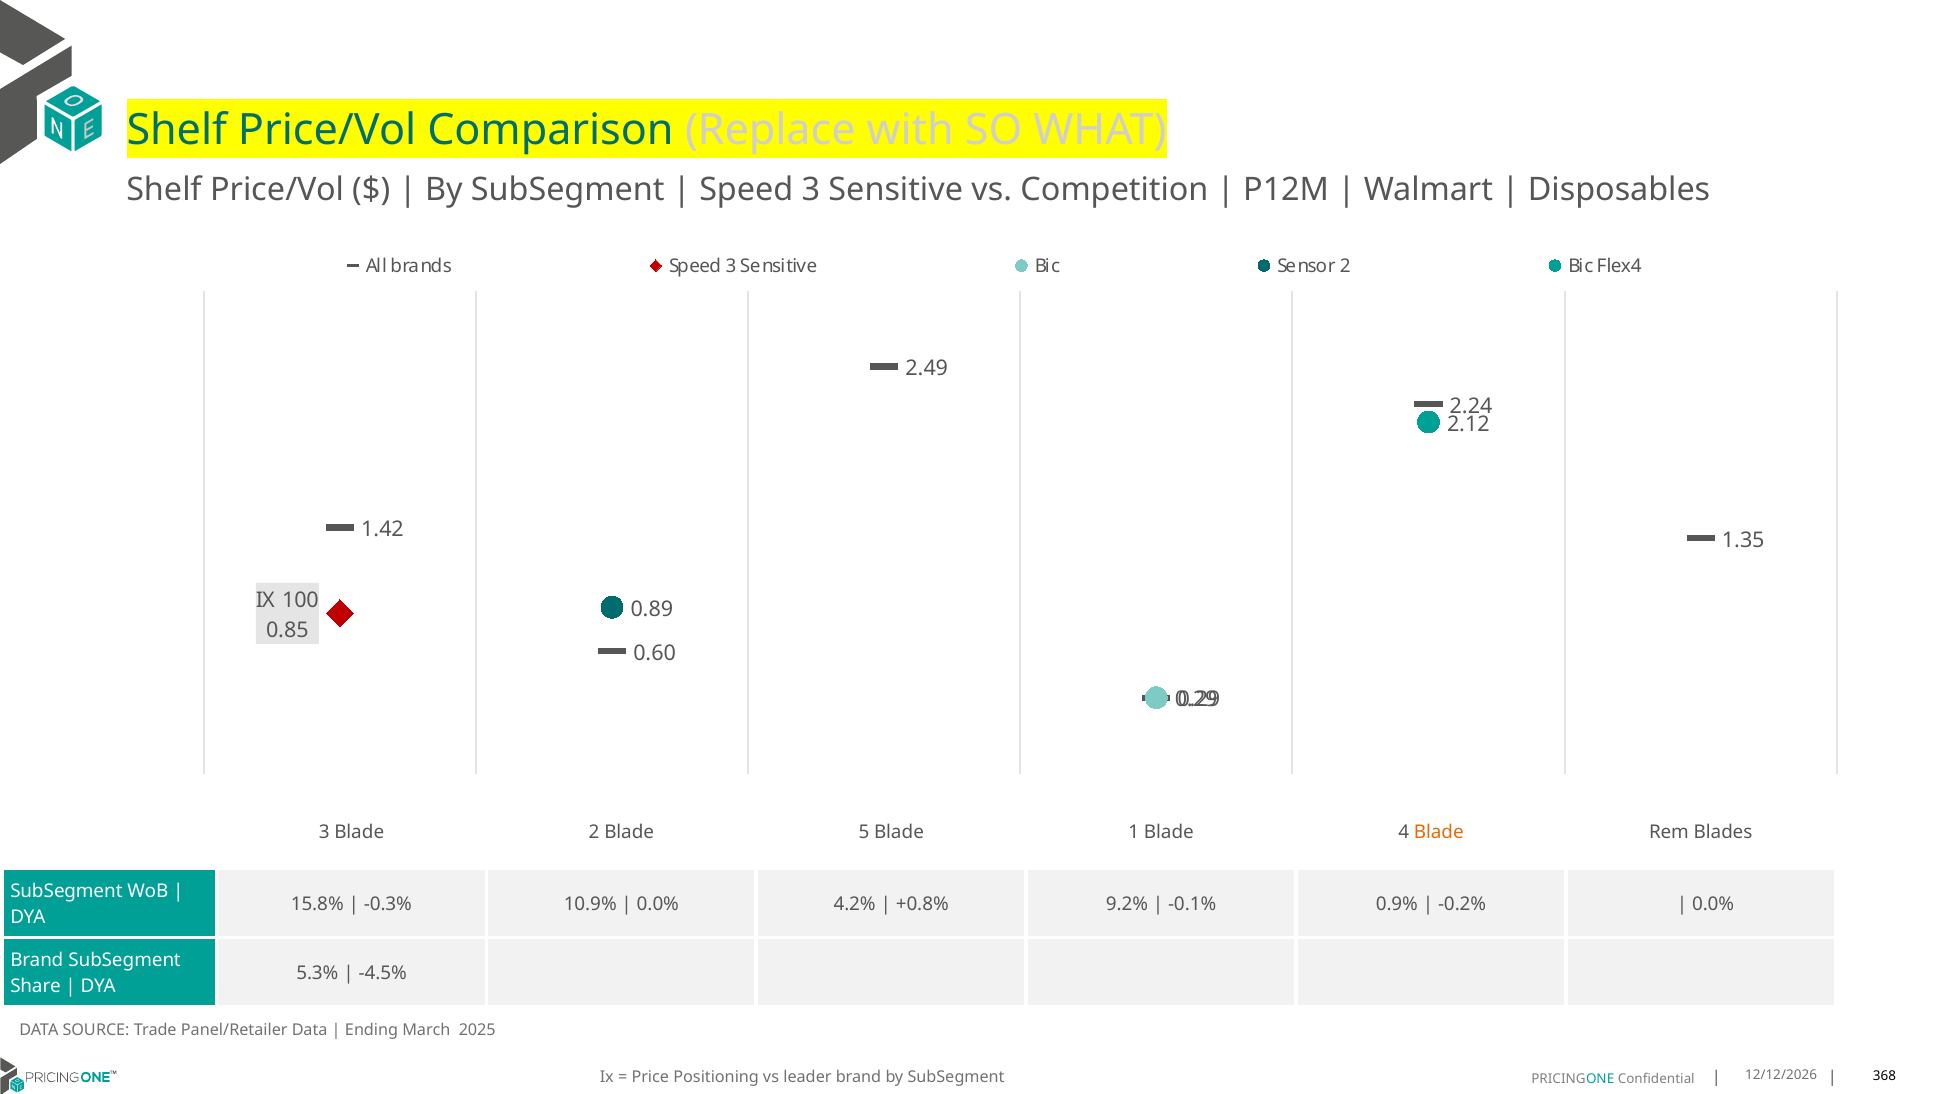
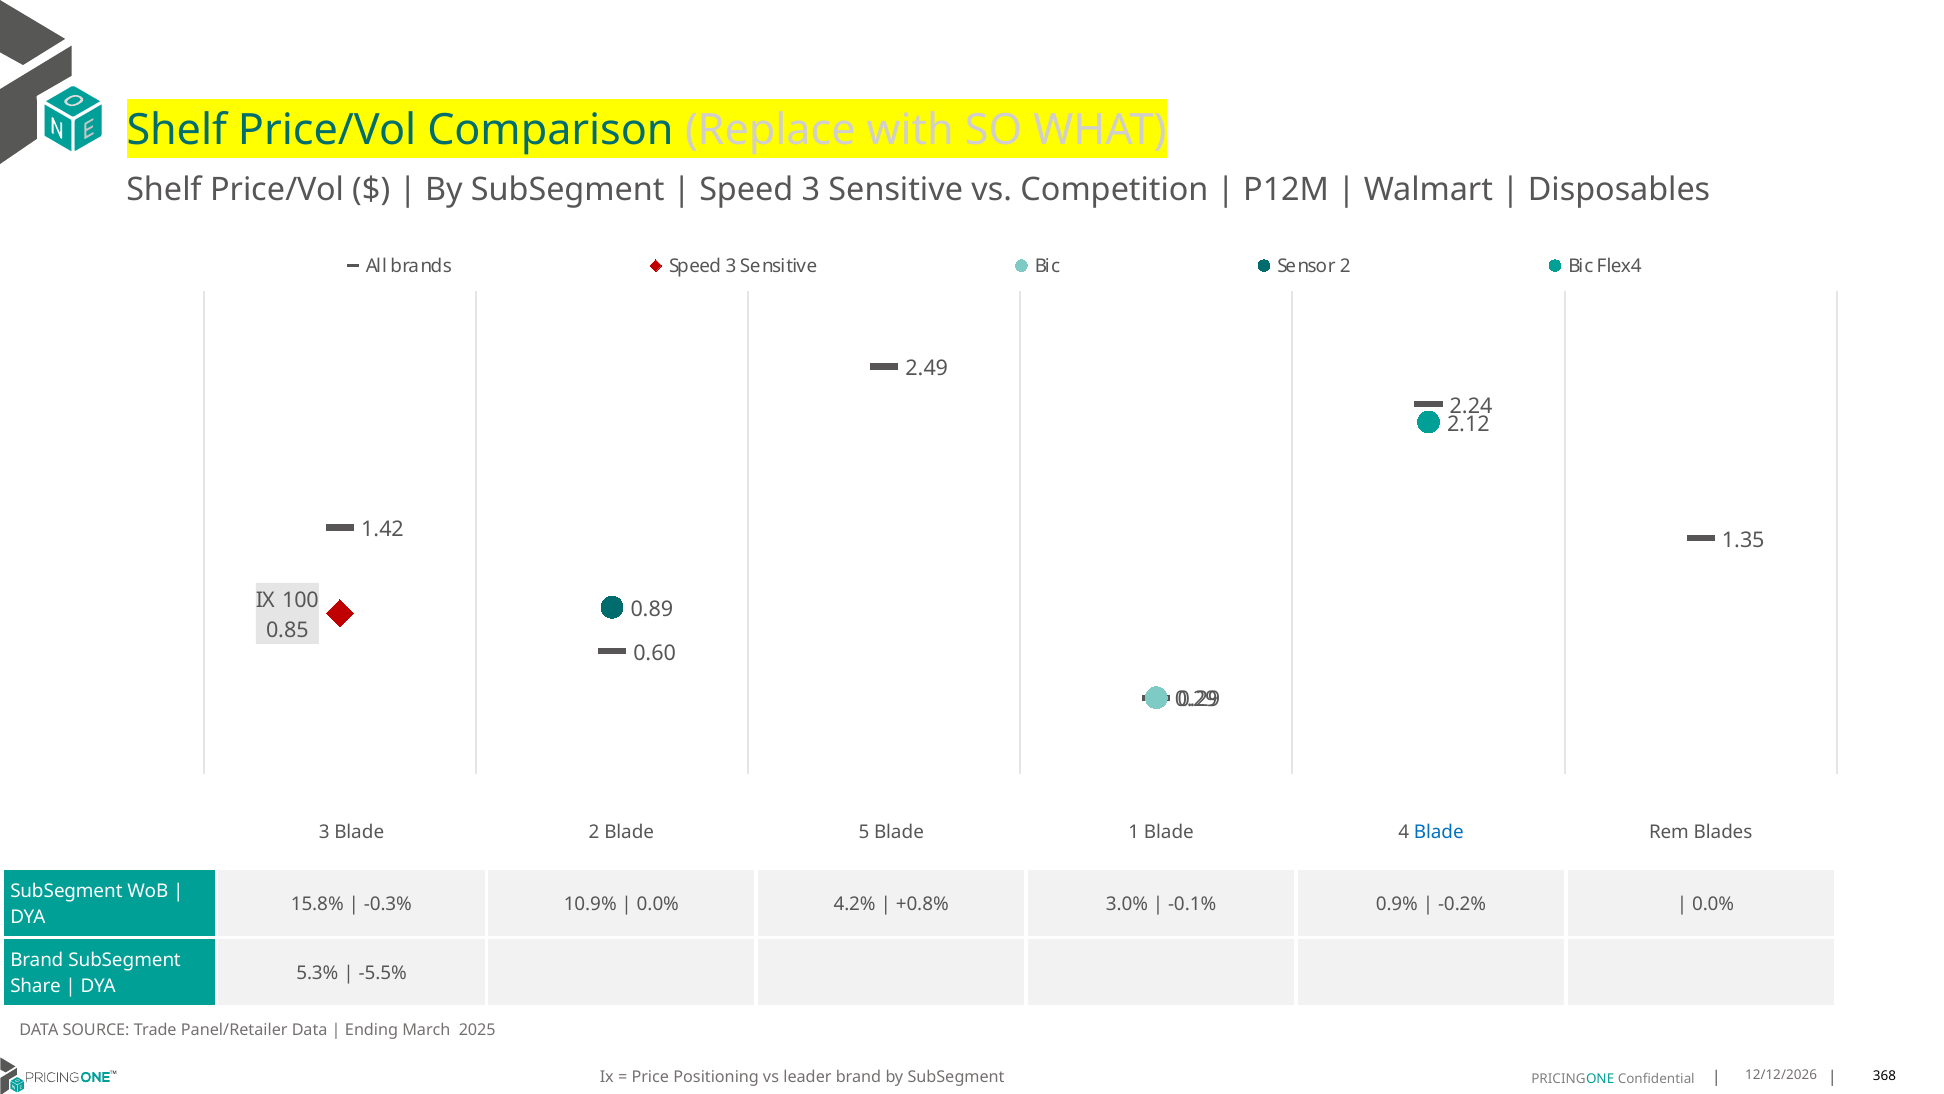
Blade colour: orange -> blue (1439, 832)
9.2%: 9.2% -> 3.0% (1127, 904)
-4.5%: -4.5% -> -5.5% (383, 973)
